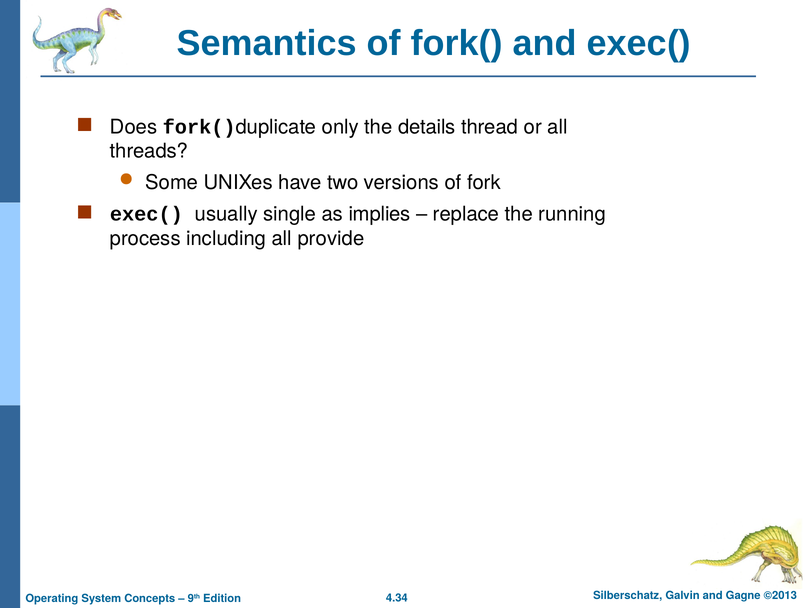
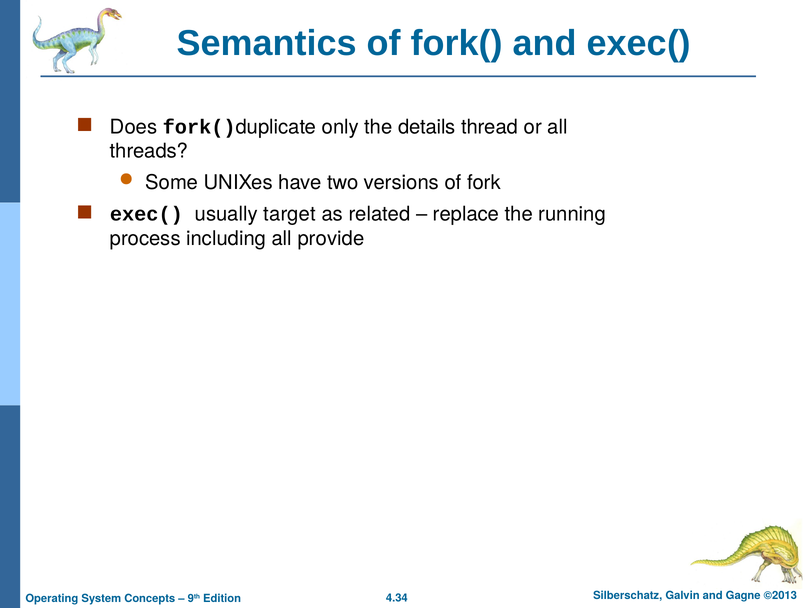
single: single -> target (290, 214)
implies: implies -> related (380, 214)
